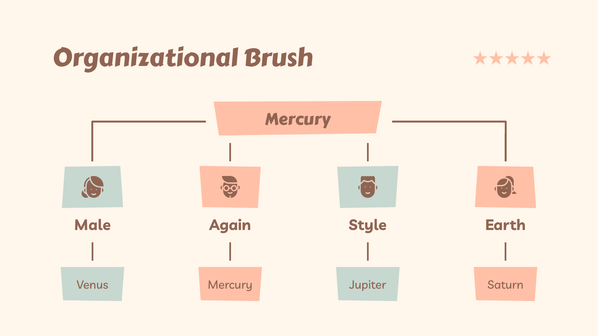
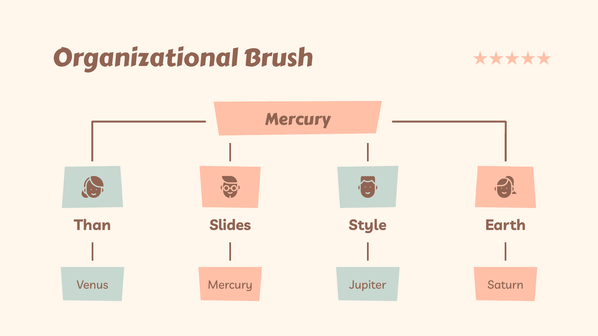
Male: Male -> Than (93, 226)
Again: Again -> Slides (230, 226)
